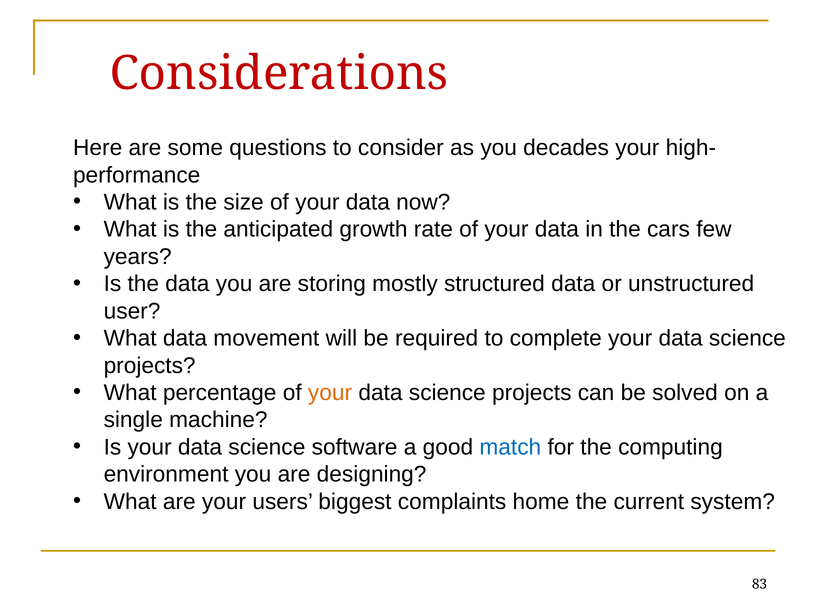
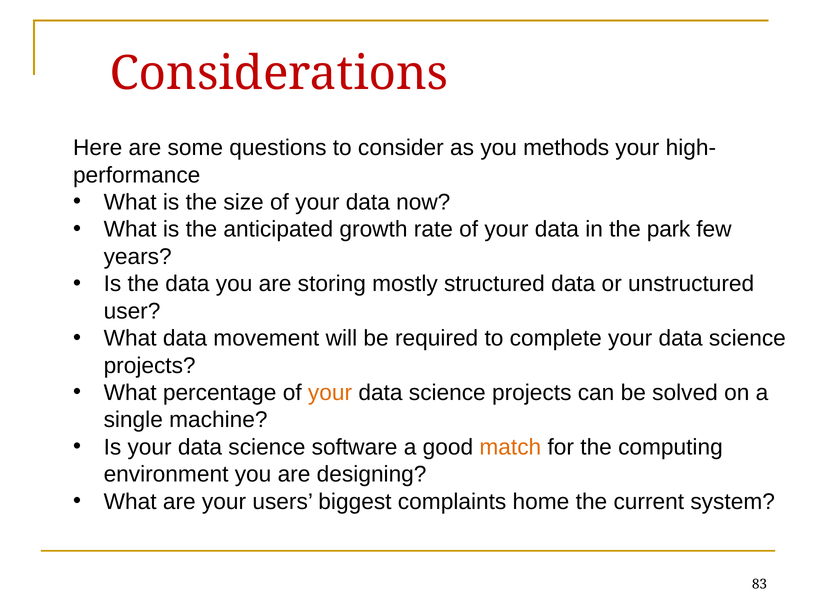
decades: decades -> methods (566, 148)
cars: cars -> park (669, 229)
match colour: blue -> orange (510, 447)
